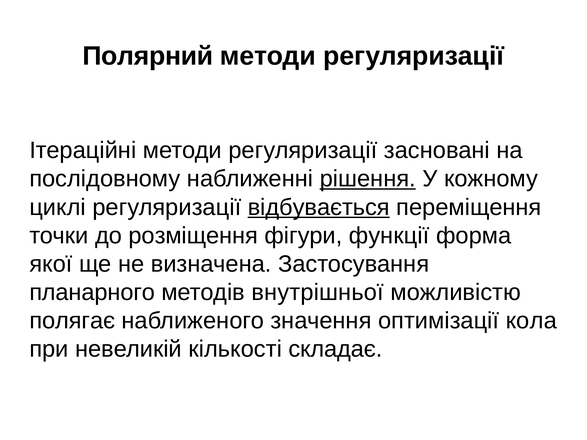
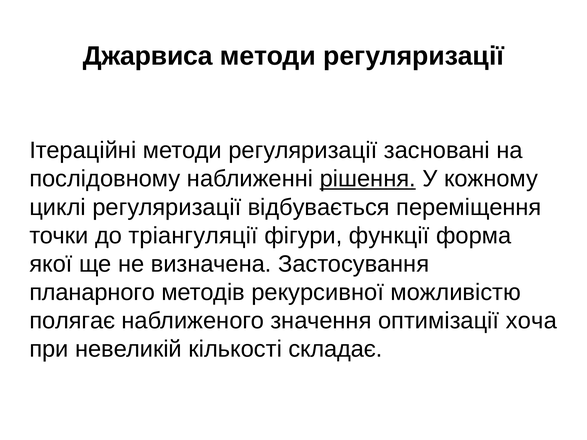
Полярний: Полярний -> Джарвиса (148, 56)
відбувається underline: present -> none (319, 207)
розміщення: розміщення -> тріангуляції (193, 236)
внутрішньої: внутрішньої -> рекурсивної (318, 293)
кола: кола -> хоча (531, 321)
